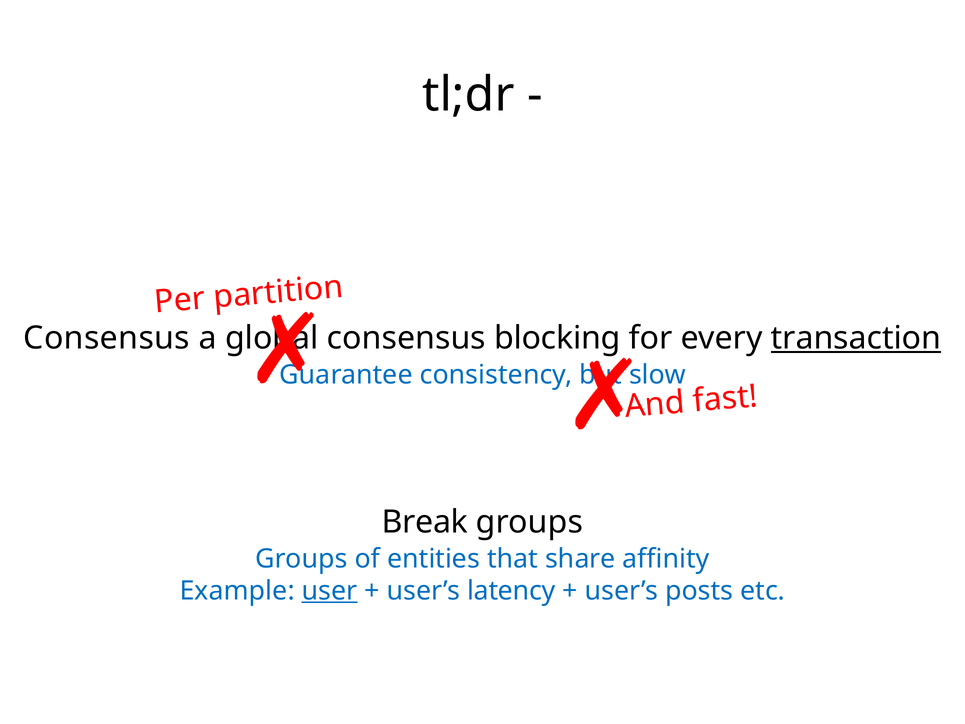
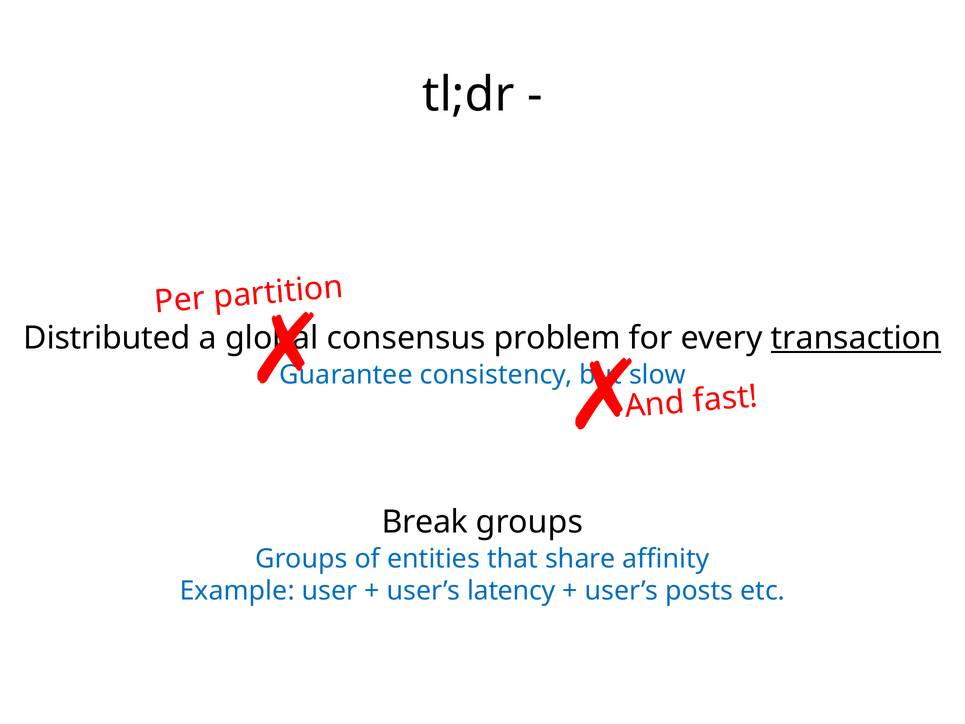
Consensus: Consensus -> Distributed (107, 338)
blocking: blocking -> problem (557, 338)
user underline: present -> none (329, 591)
